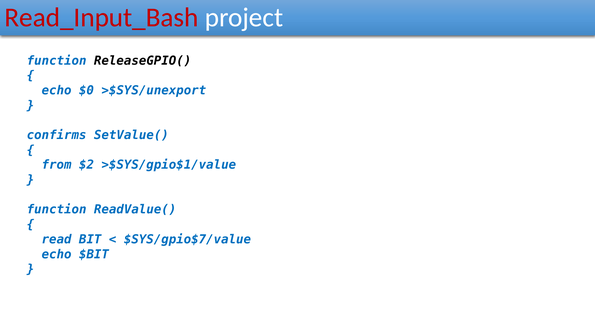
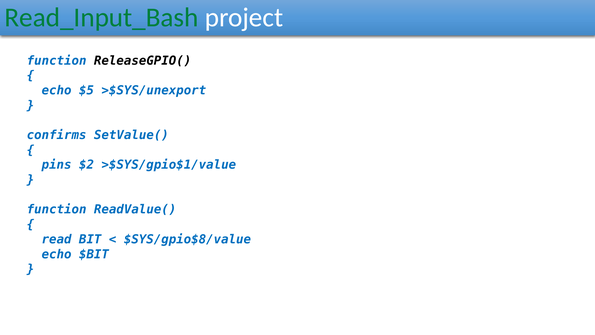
Read_Input_Bash colour: red -> green (102, 17)
$0: $0 -> $5 (86, 90)
from: from -> pins (57, 165)
$SYS/gpio$7/value: $SYS/gpio$7/value -> $SYS/gpio$8/value (187, 239)
